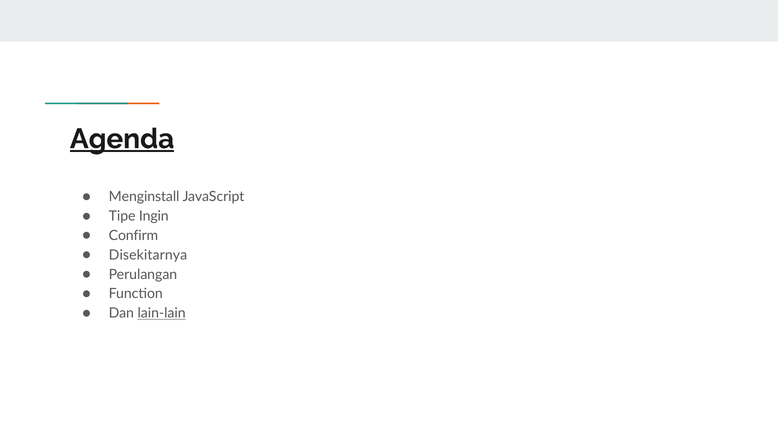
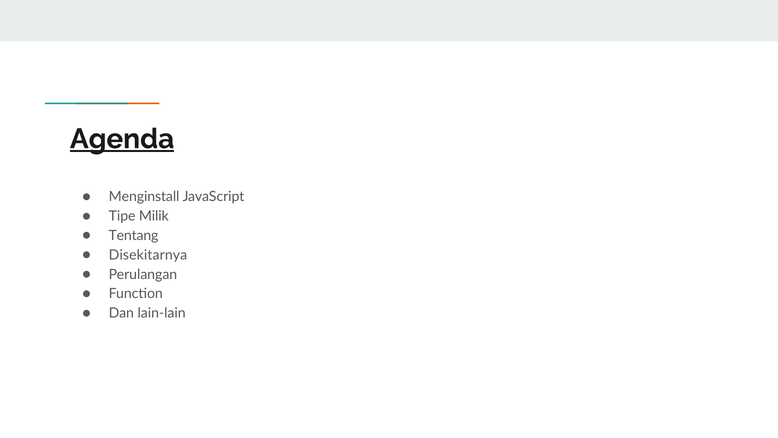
Ingin: Ingin -> Milik (154, 216)
Confirm: Confirm -> Tentang (133, 235)
lain-lain underline: present -> none (162, 313)
